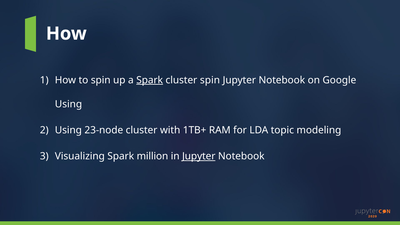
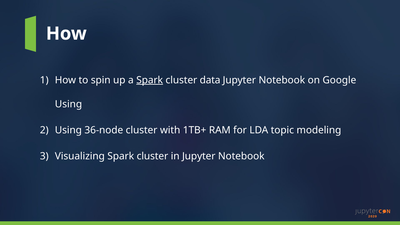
cluster spin: spin -> data (210, 80)
23-node: 23-node -> 36-node (104, 130)
Visualizing Spark million: million -> cluster (152, 156)
Jupyter underline: present -> none (199, 156)
